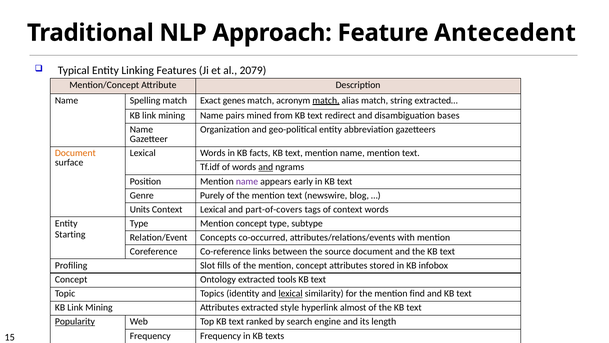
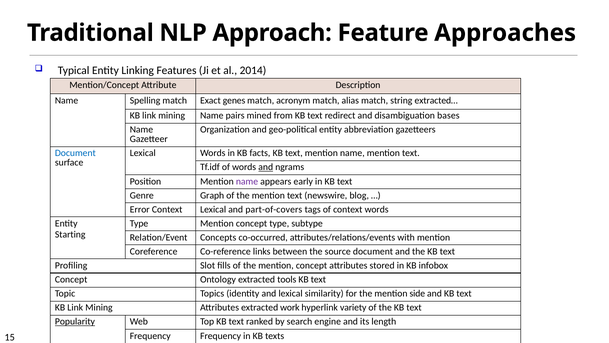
Antecedent: Antecedent -> Approaches (505, 33)
2079: 2079 -> 2014 (253, 70)
match underline: present -> none (326, 100)
Document colour: orange -> blue (75, 153)
Purely: Purely -> Graph (212, 195)
Units: Units -> Error (140, 209)
lexical underline: present -> none (291, 293)
find: find -> side (417, 293)
style: style -> work (290, 307)
almost: almost -> variety (353, 307)
